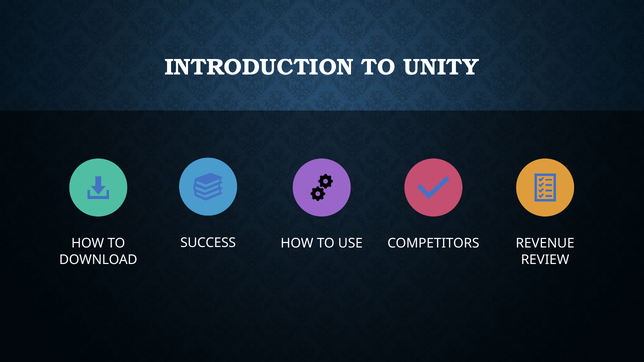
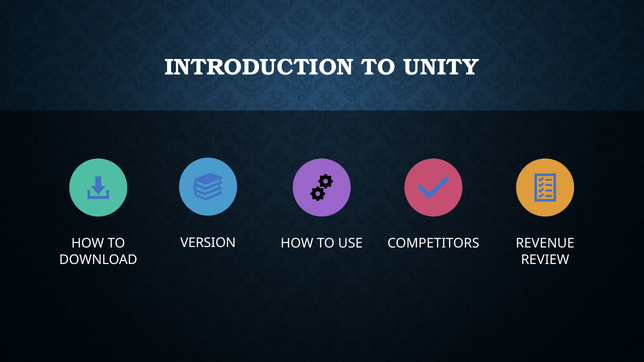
SUCCESS: SUCCESS -> VERSION (208, 243)
